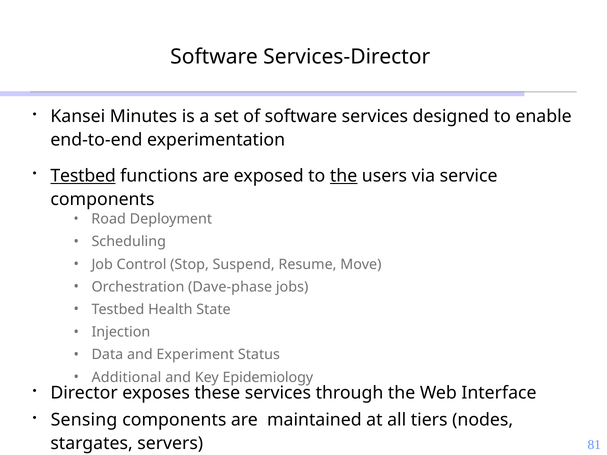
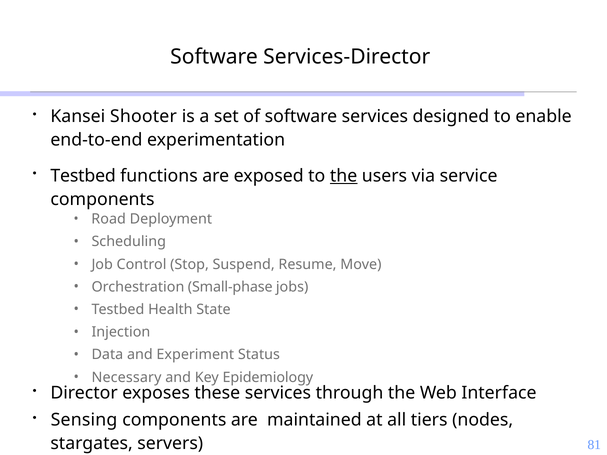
Minutes: Minutes -> Shooter (143, 117)
Testbed underline: present -> none (83, 176)
Dave-phase: Dave-phase -> Small-phase (230, 287)
Additional: Additional -> Necessary (126, 378)
